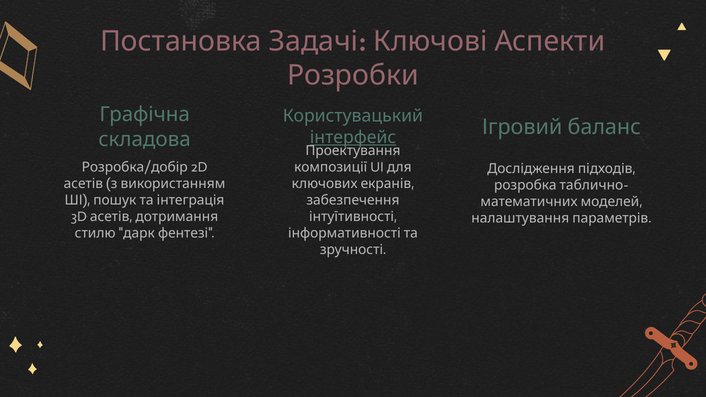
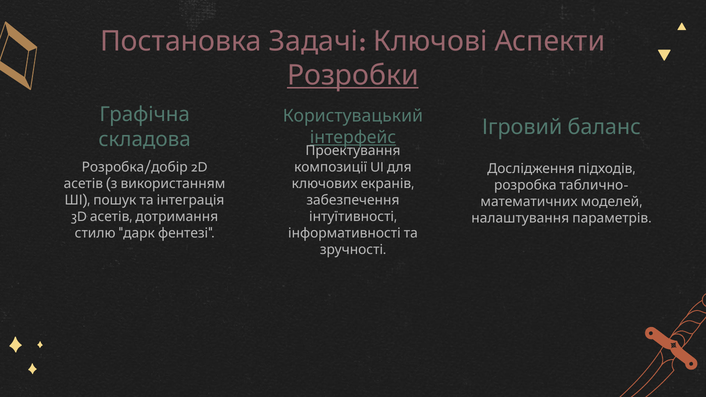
Розробки underline: none -> present (353, 76)
